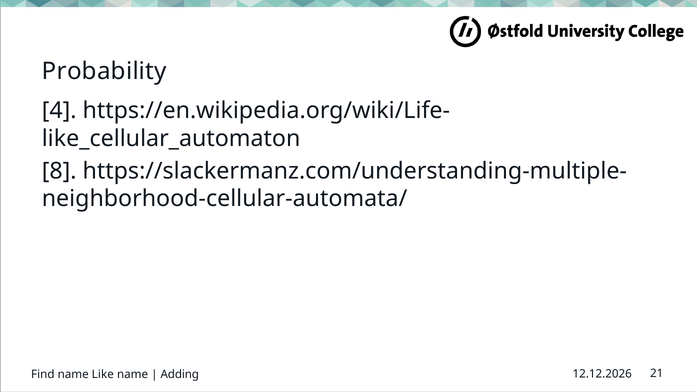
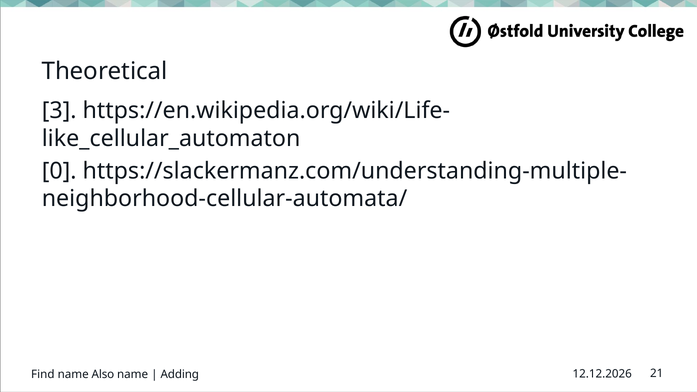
Probability: Probability -> Theoretical (105, 71)
4: 4 -> 3 (59, 111)
8: 8 -> 0 (59, 171)
Like: Like -> Also (103, 375)
